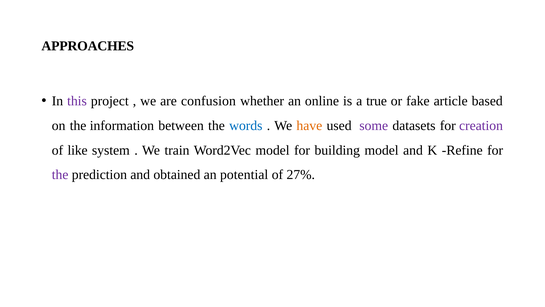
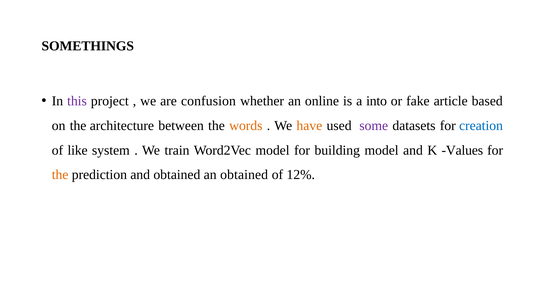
APPROACHES: APPROACHES -> SOMETHINGS (88, 46)
true: true -> into (377, 101)
information: information -> architecture (122, 125)
words colour: blue -> orange (246, 125)
creation colour: purple -> blue (481, 125)
Refine: Refine -> Values (462, 150)
the colour: purple -> orange (60, 175)
an potential: potential -> obtained (244, 175)
27%: 27% -> 12% (301, 175)
